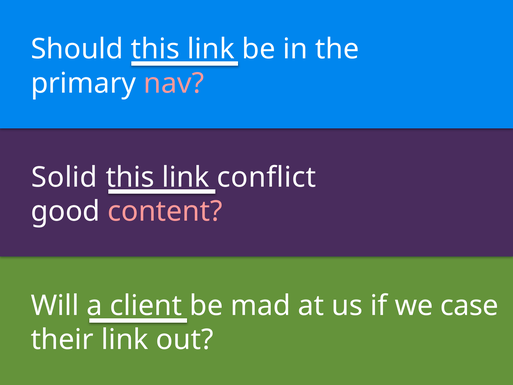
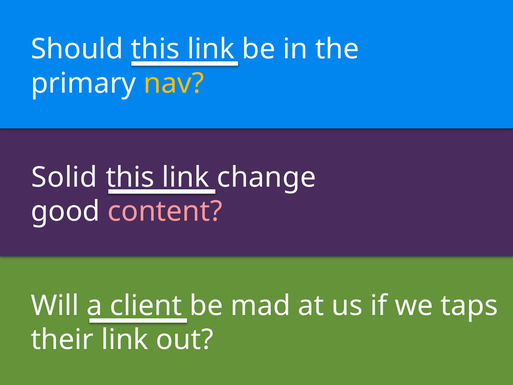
nav colour: pink -> yellow (174, 83)
conflict: conflict -> change (267, 177)
case: case -> taps (469, 305)
